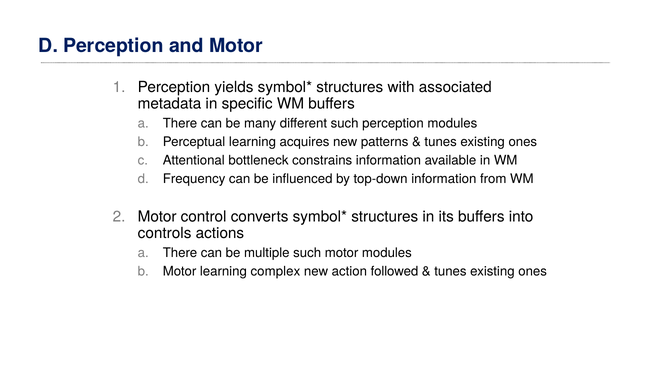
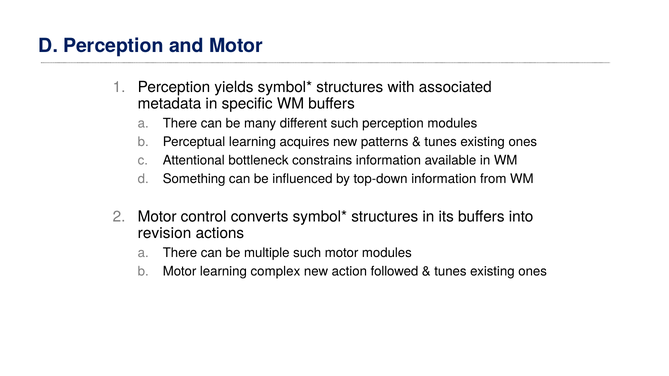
Frequency: Frequency -> Something (194, 179)
controls: controls -> revision (165, 233)
